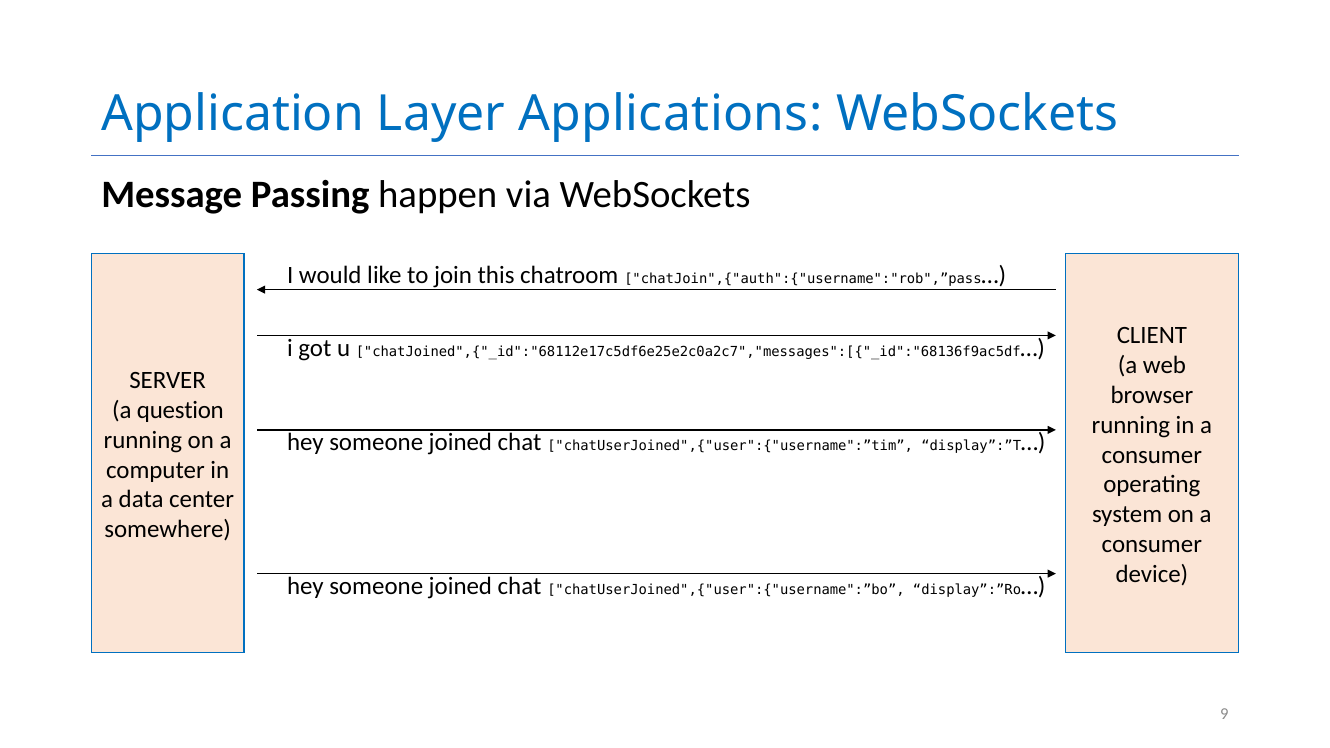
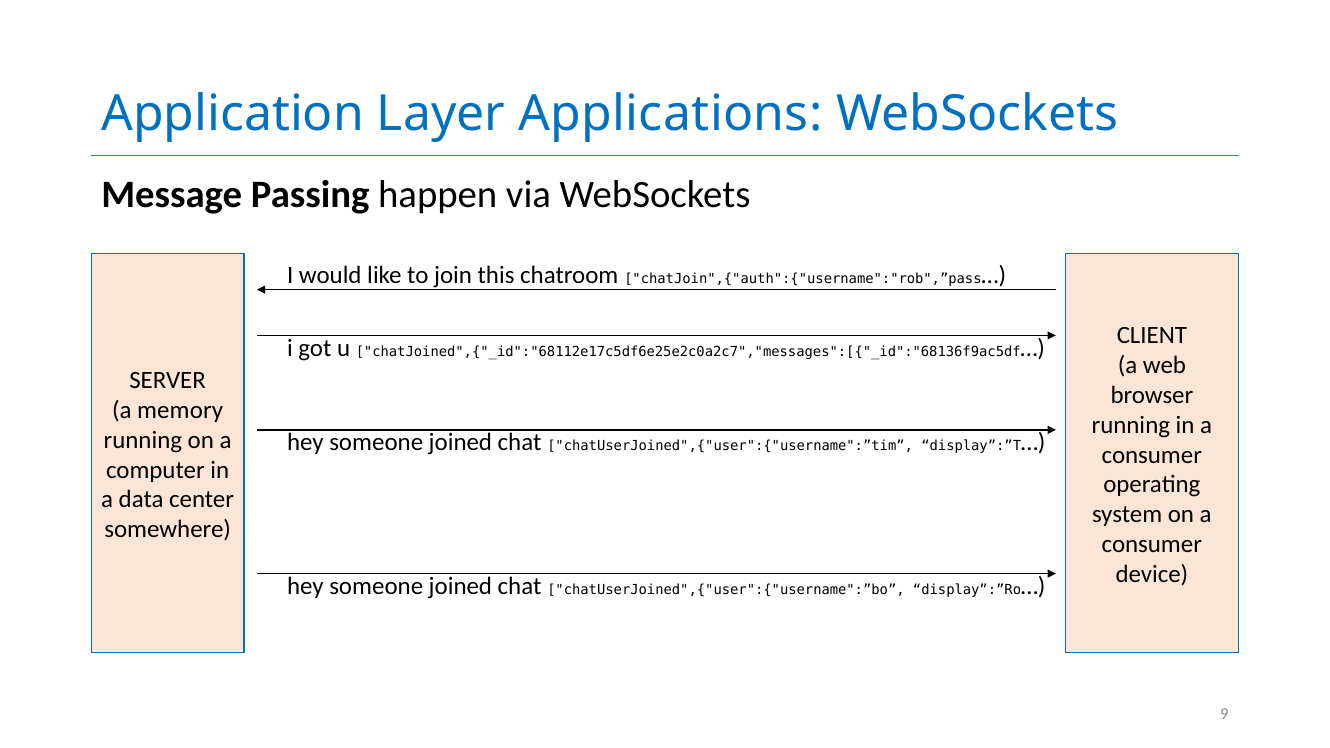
question: question -> memory (180, 410)
